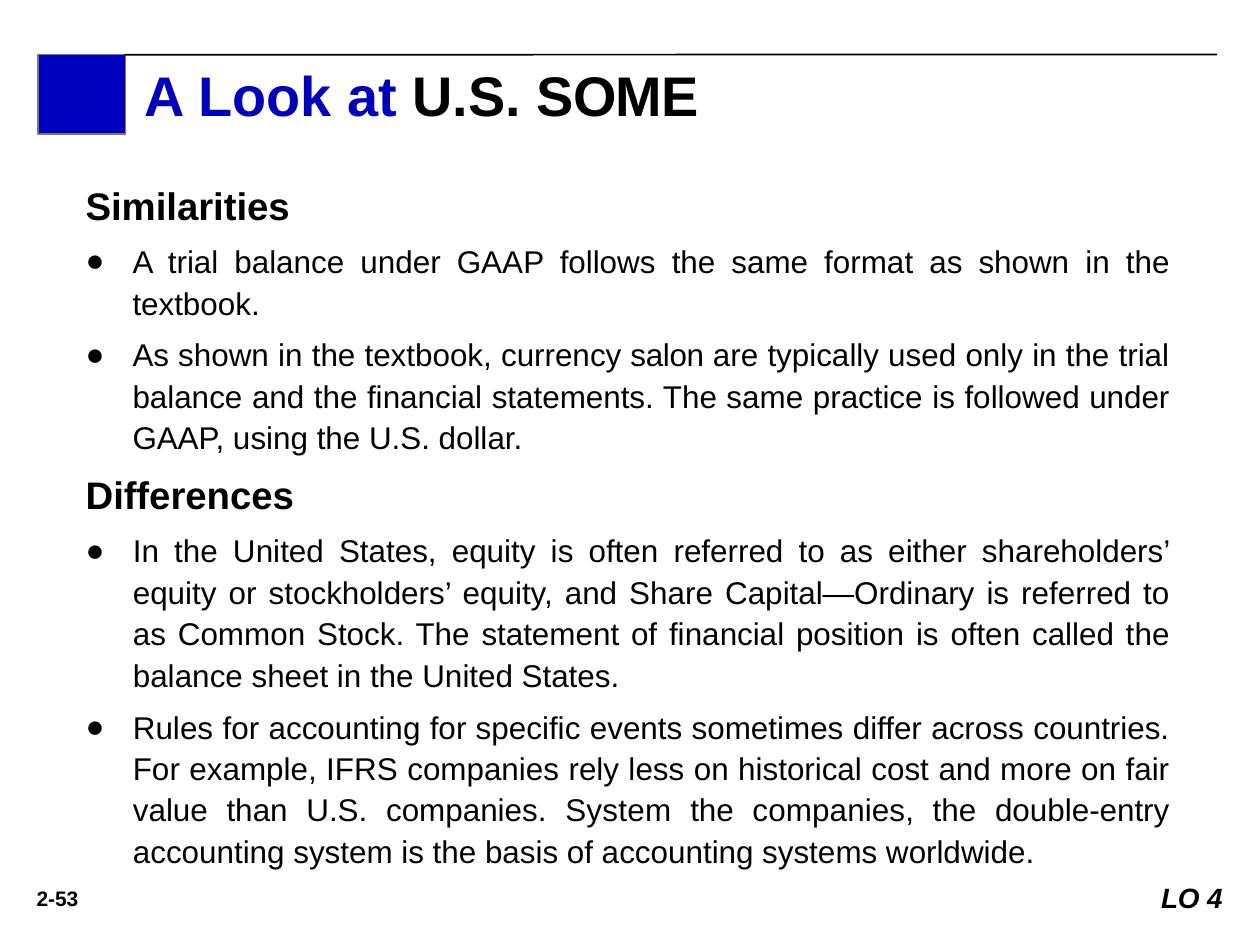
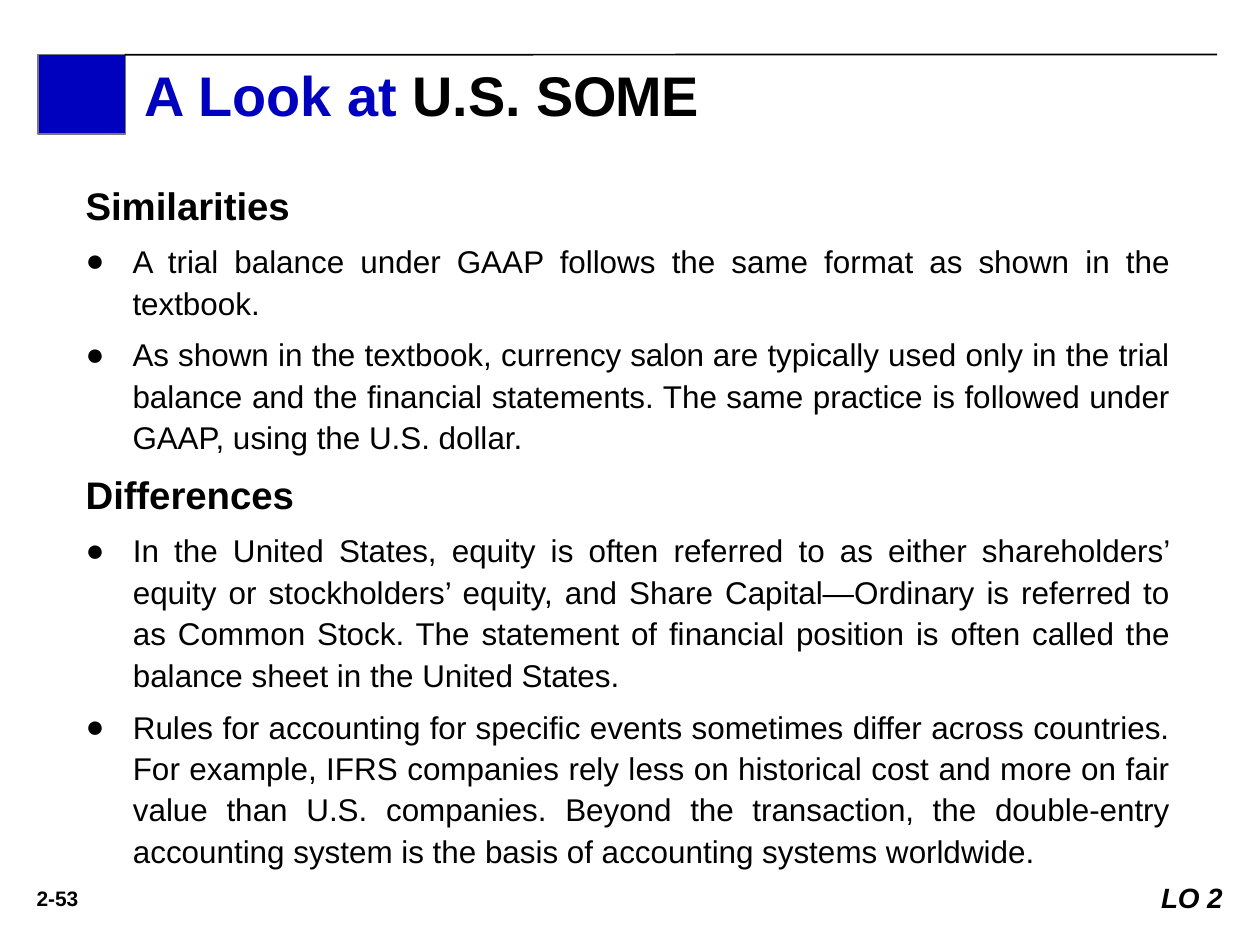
companies System: System -> Beyond (618, 812)
the companies: companies -> transaction (833, 812)
4: 4 -> 2 (1215, 900)
